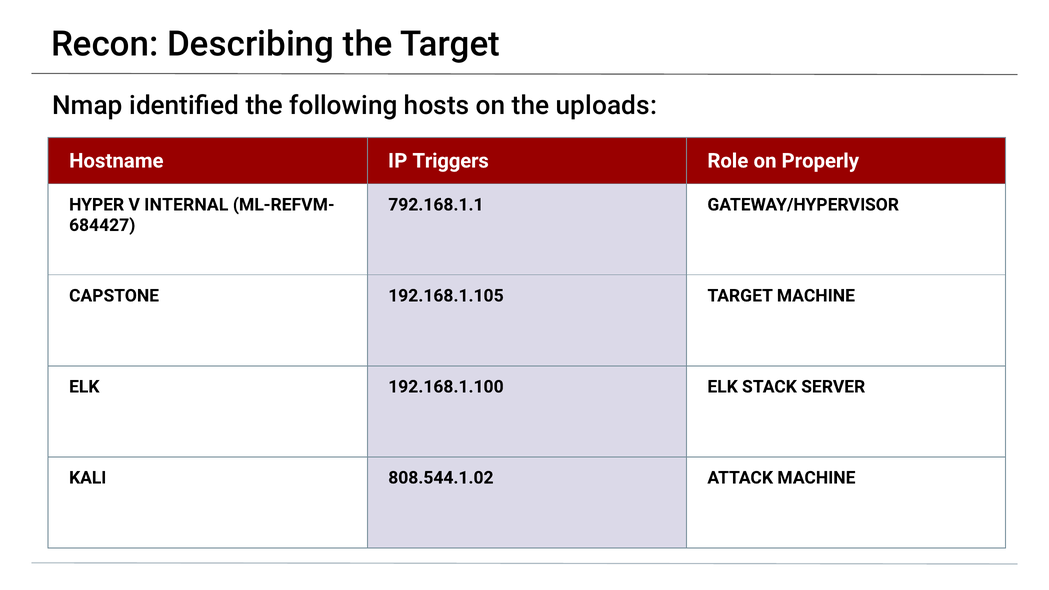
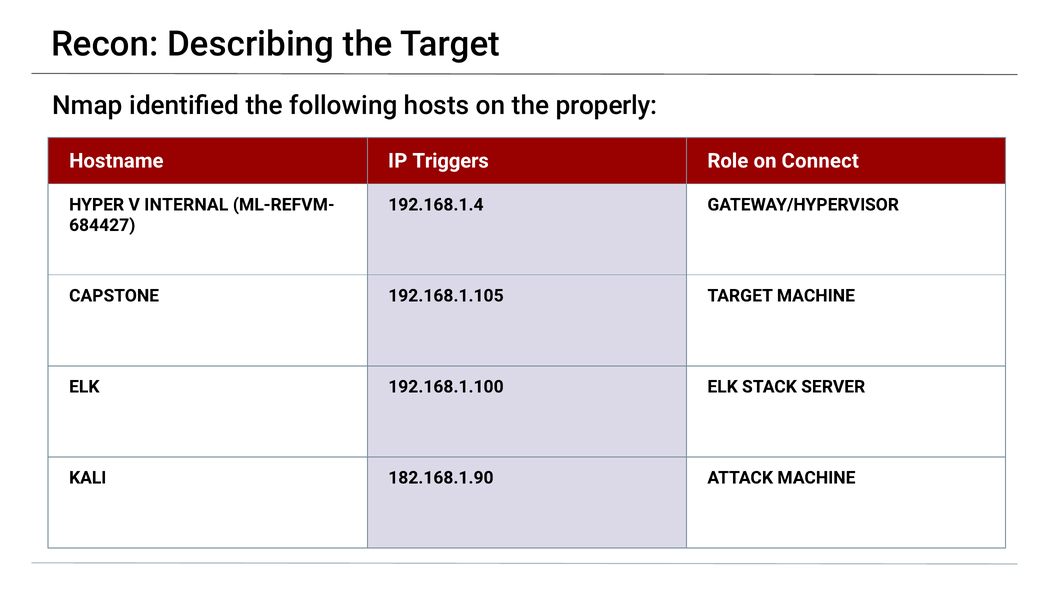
uploads: uploads -> properly (607, 106)
Properly: Properly -> Connect (820, 161)
792.168.1.1: 792.168.1.1 -> 192.168.1.4 (436, 205)
808.544.1.02: 808.544.1.02 -> 182.168.1.90 (441, 478)
